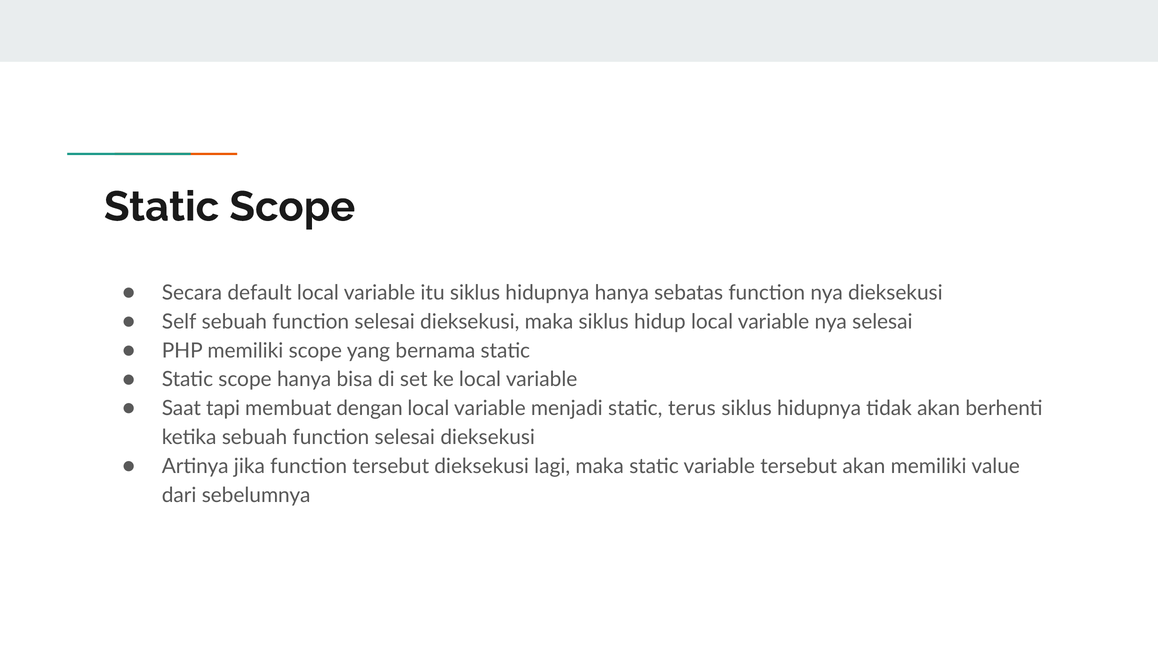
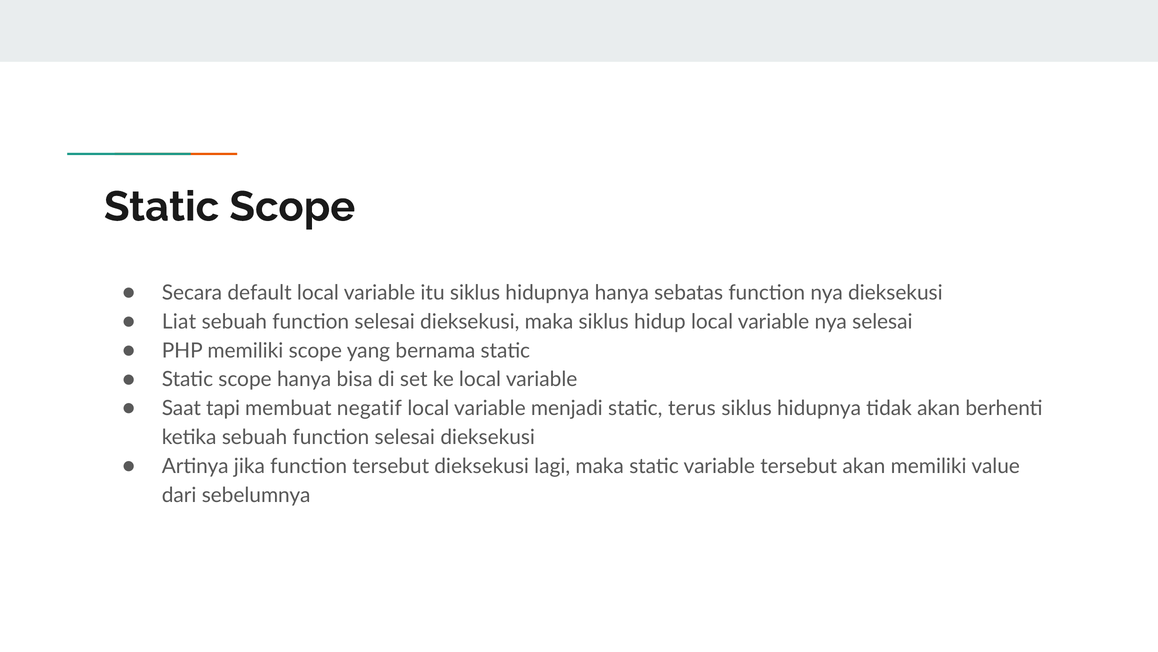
Self: Self -> Liat (179, 321)
dengan: dengan -> negatif (369, 408)
